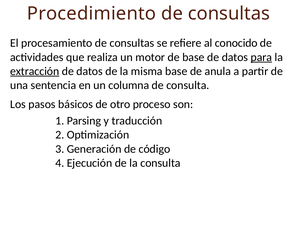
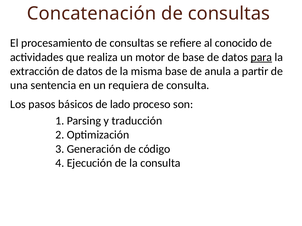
Procedimiento: Procedimiento -> Concatenación (92, 14)
extracción underline: present -> none (35, 71)
columna: columna -> requiera (129, 85)
otro: otro -> lado (120, 104)
